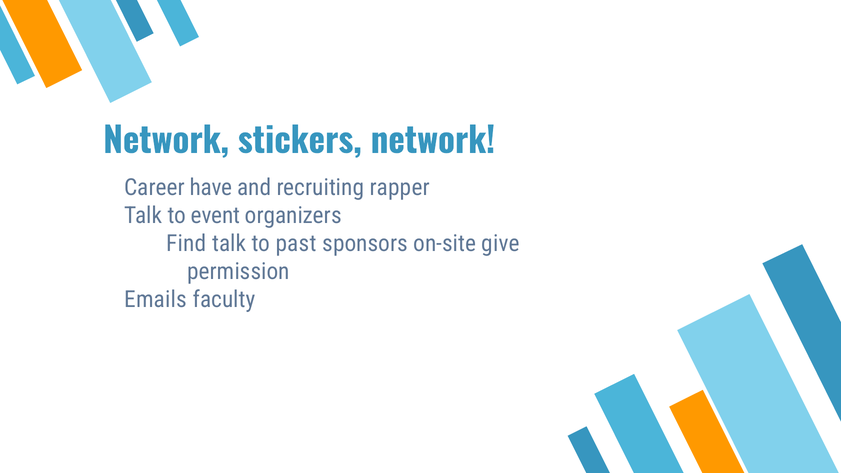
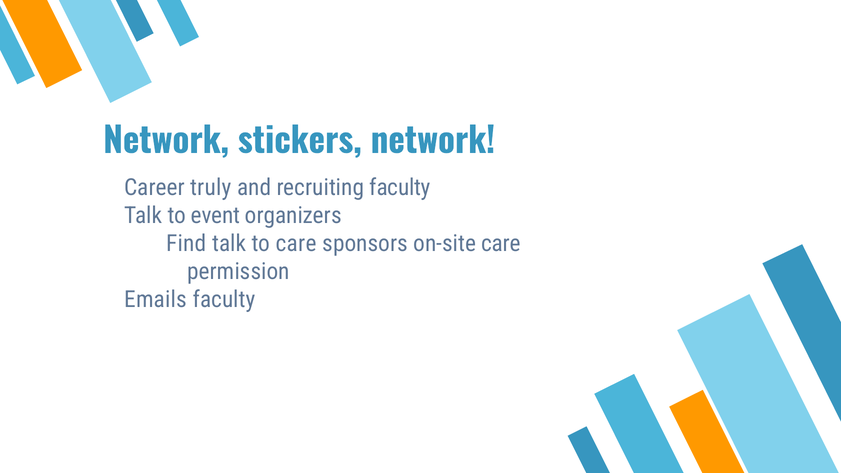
have: have -> truly (211, 188)
recruiting rapper: rapper -> faculty (400, 188)
to past: past -> care (296, 244)
on-site give: give -> care (501, 244)
